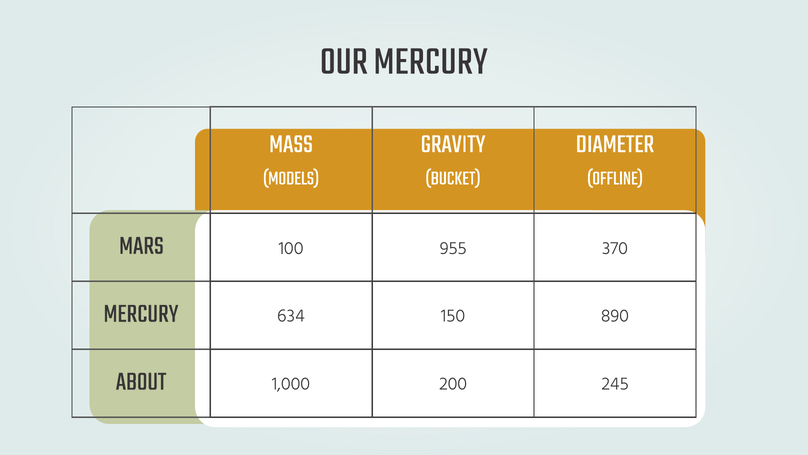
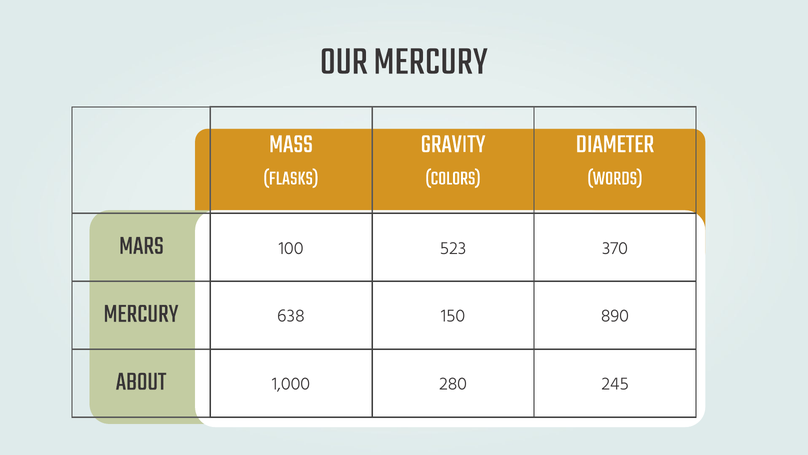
MODELS: MODELS -> FLASKS (291, 178)
BUCKET: BUCKET -> COLORS (453, 178)
OFFLINE: OFFLINE -> WORDS (615, 178)
955: 955 -> 523 (453, 248)
634: 634 -> 638 (291, 316)
200: 200 -> 280 (453, 384)
